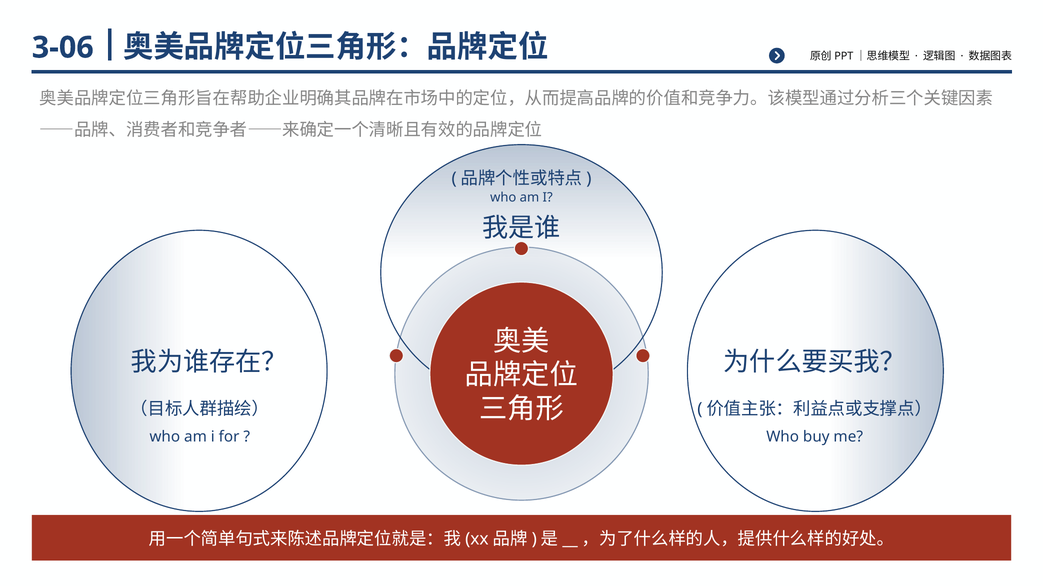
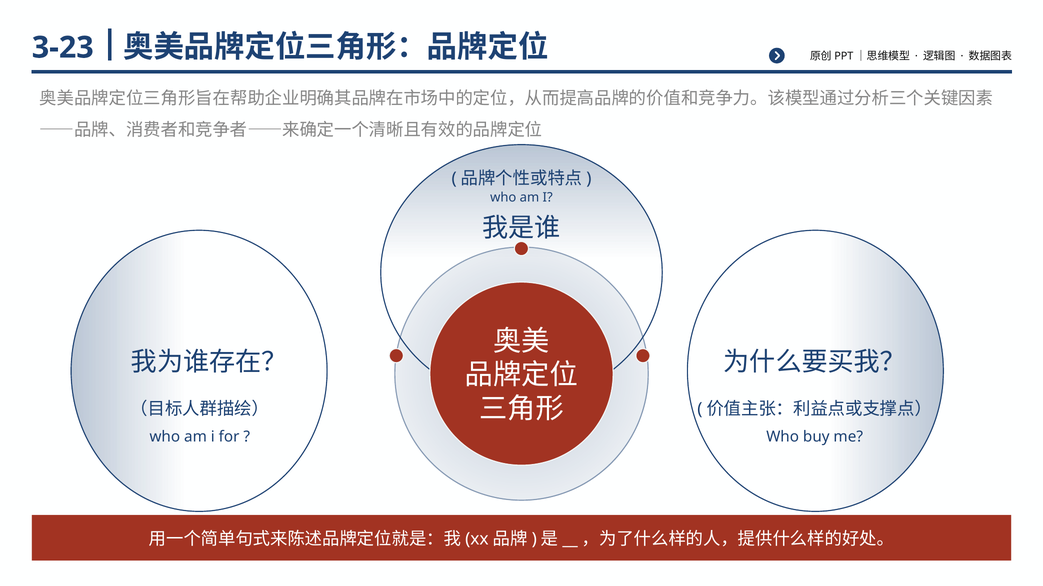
3-06: 3-06 -> 3-23 (63, 48)
